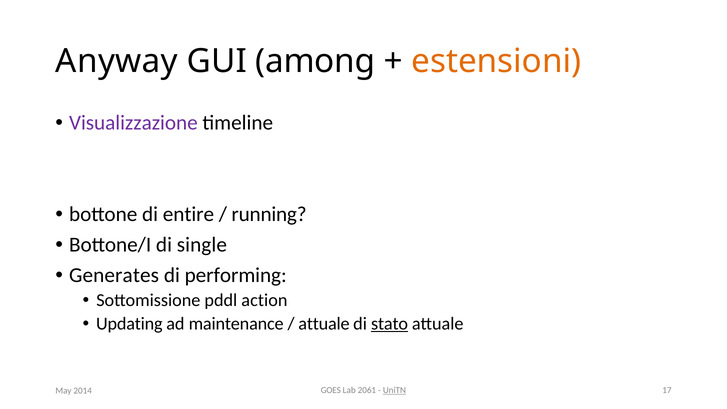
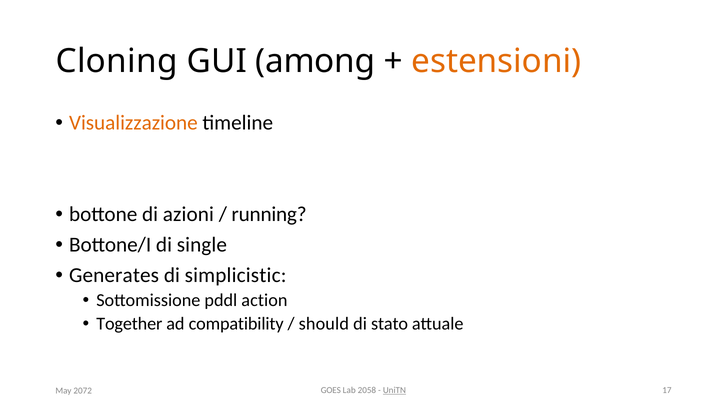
Anyway: Anyway -> Cloning (117, 61)
Visualizzazione colour: purple -> orange (133, 123)
entire: entire -> azioni (188, 214)
performing: performing -> simplicistic (236, 275)
Updating: Updating -> Together (129, 324)
maintenance: maintenance -> compatibility (236, 324)
attuale: attuale -> should (324, 324)
stato underline: present -> none (390, 324)
2061: 2061 -> 2058 (367, 390)
2014: 2014 -> 2072 (83, 391)
